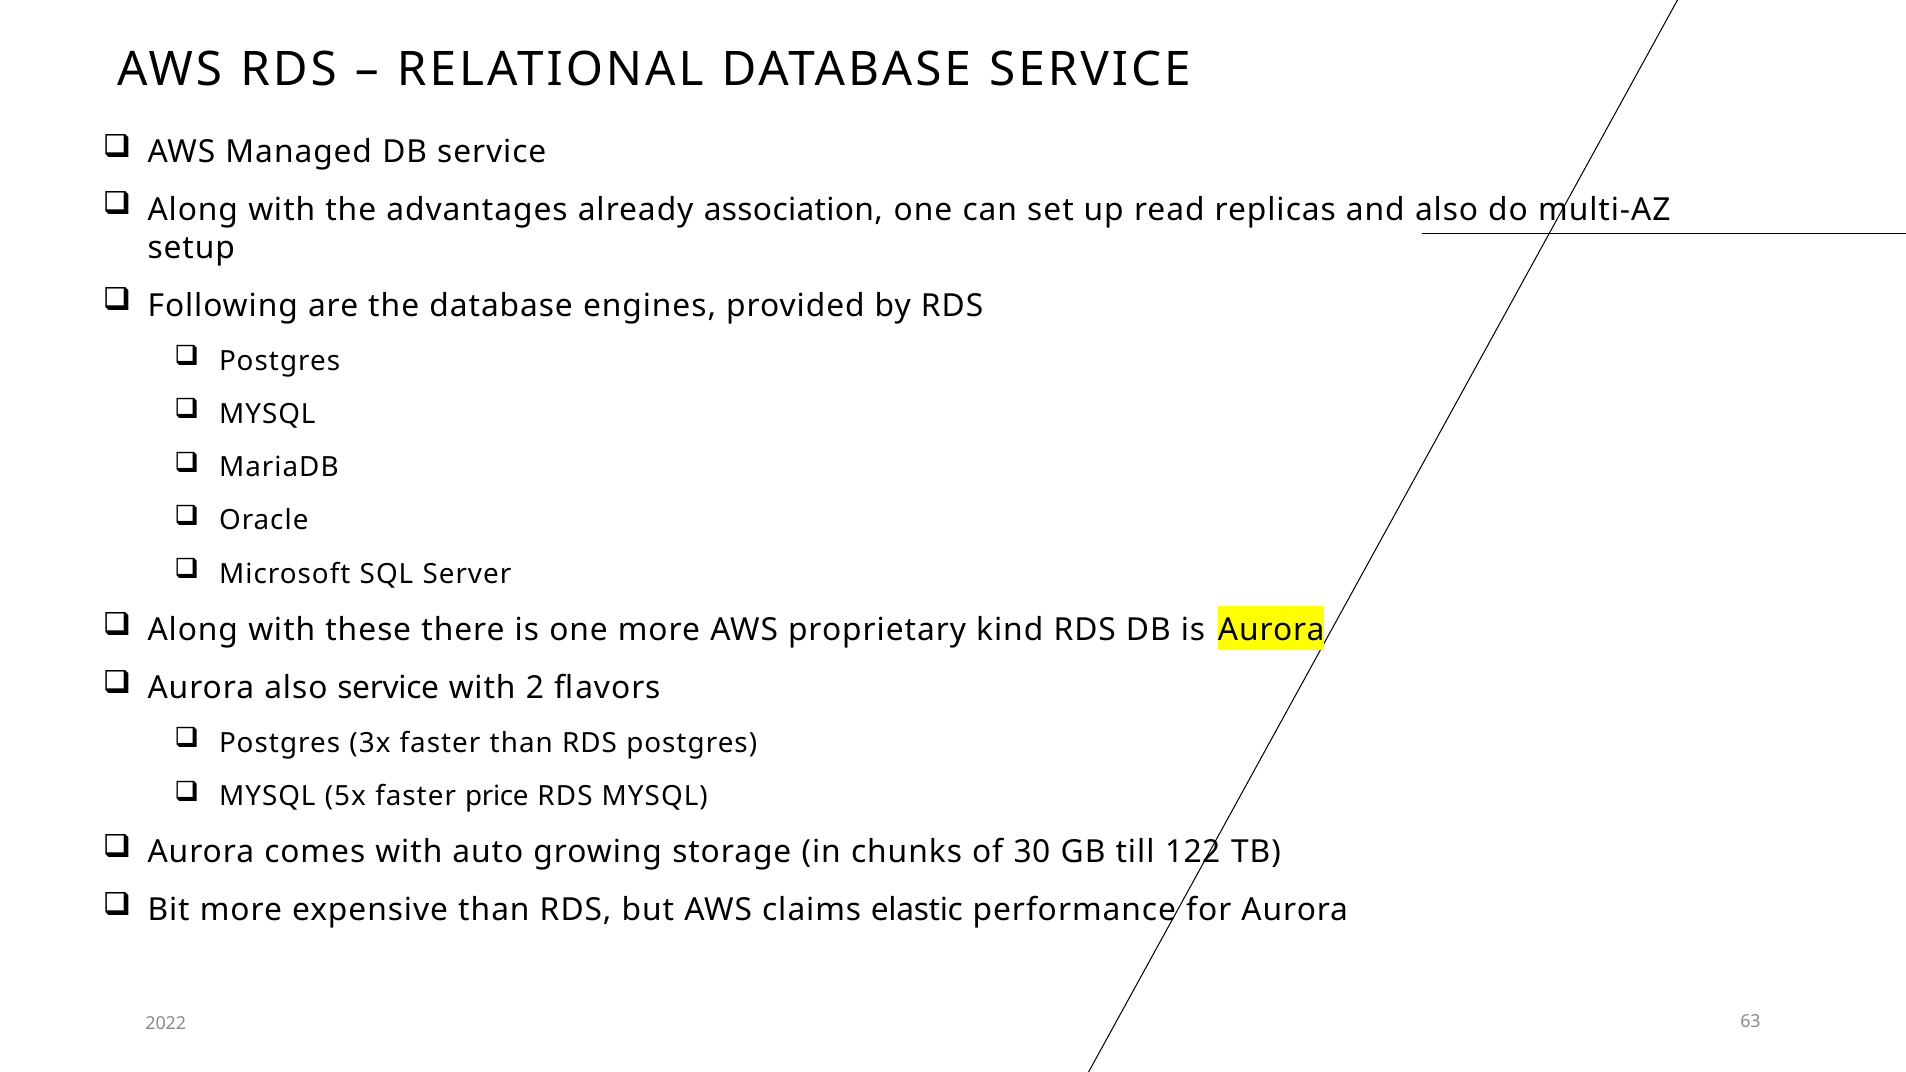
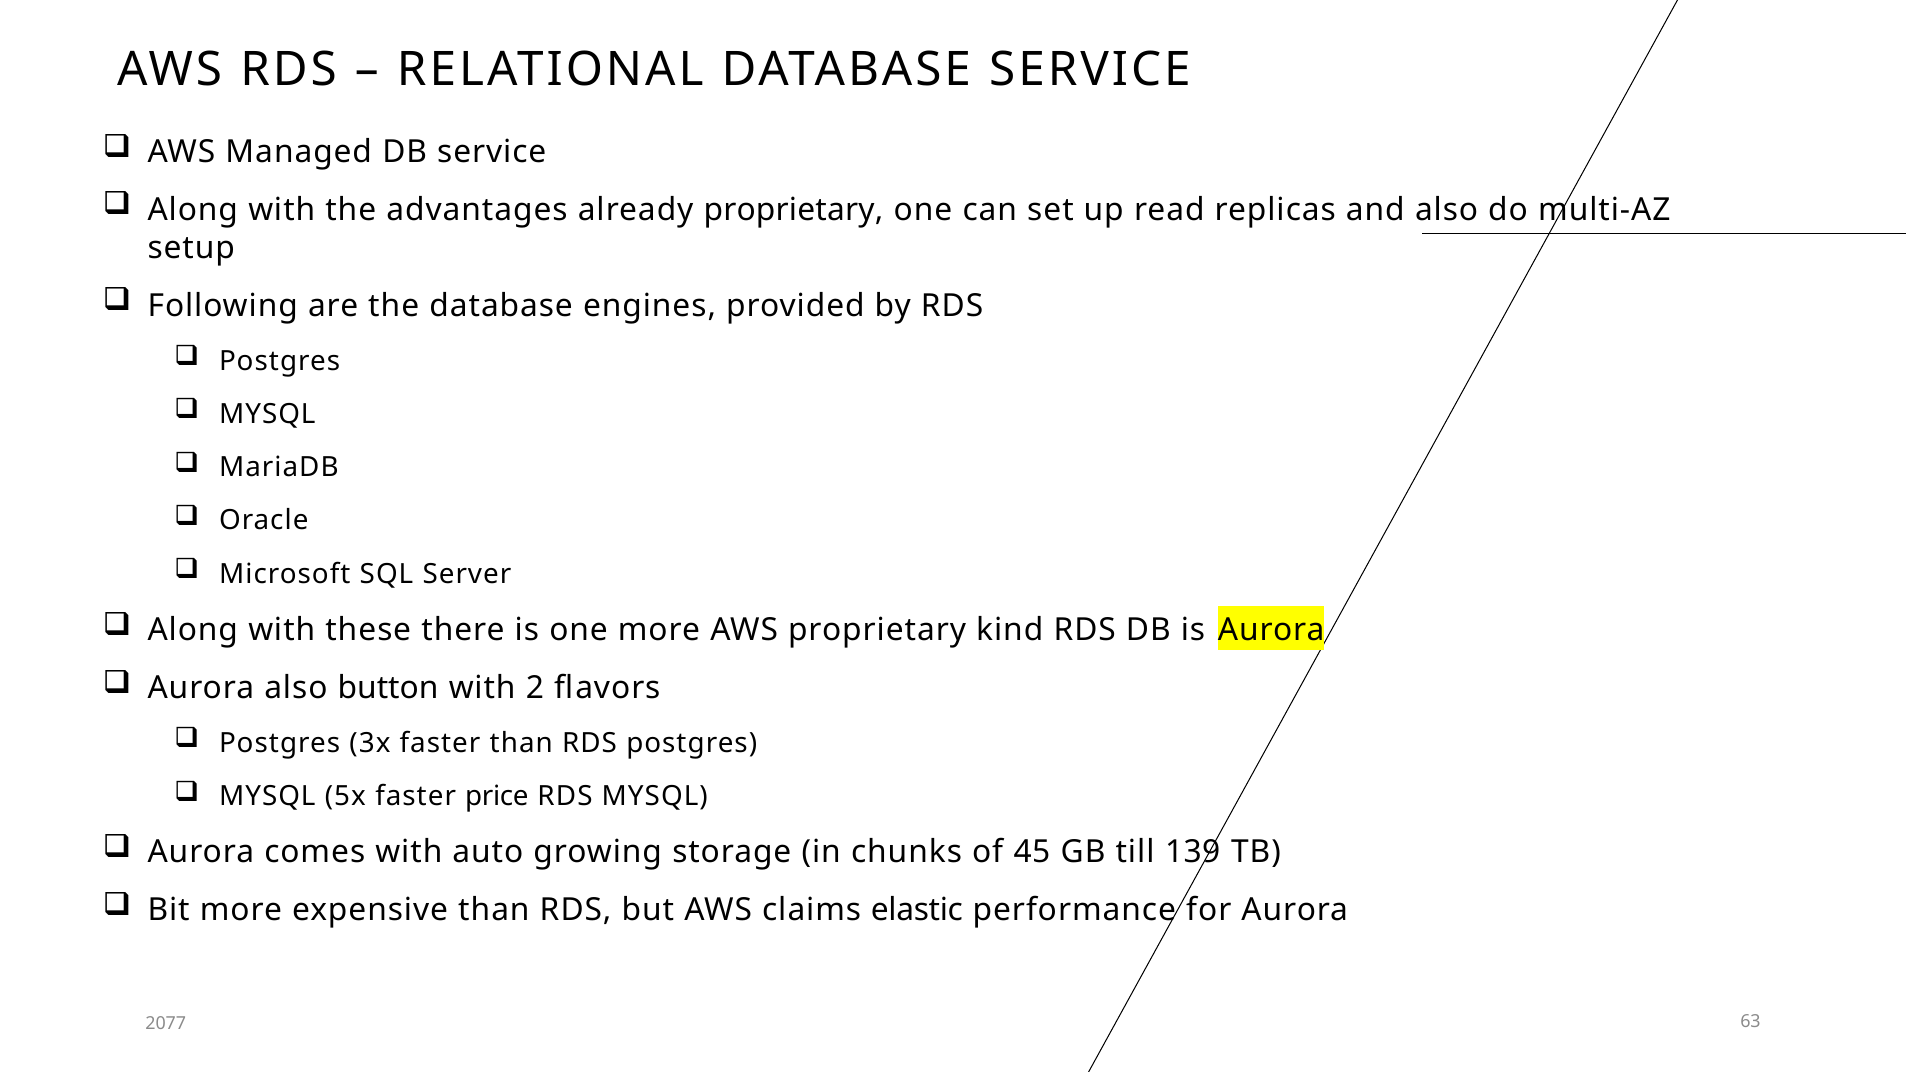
already association: association -> proprietary (793, 210)
also service: service -> button (388, 688)
30: 30 -> 45 (1032, 852)
122: 122 -> 139 (1193, 852)
2022: 2022 -> 2077 (166, 1023)
